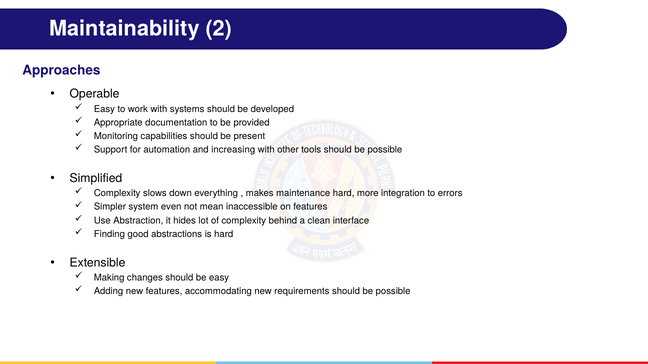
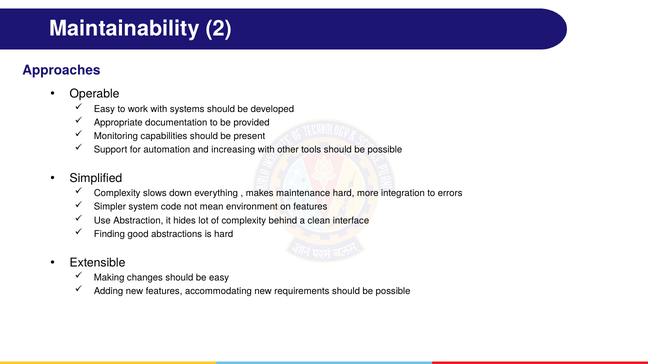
even: even -> code (171, 207)
inaccessible: inaccessible -> environment (252, 207)
